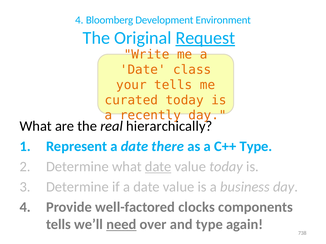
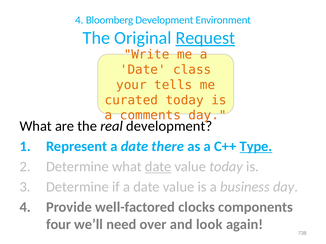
recently: recently -> comments (150, 116)
real hierarchically: hierarchically -> development (169, 126)
Type underline: none -> present (256, 147)
tells: tells -> four (59, 225)
need underline: present -> none (121, 225)
and type: type -> look (209, 225)
